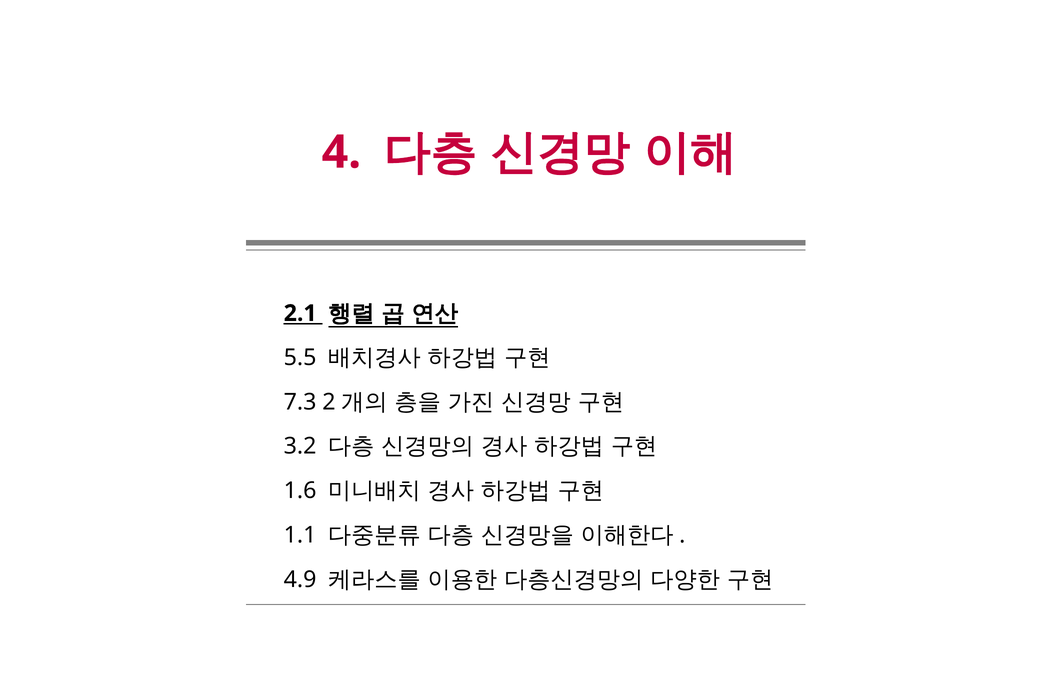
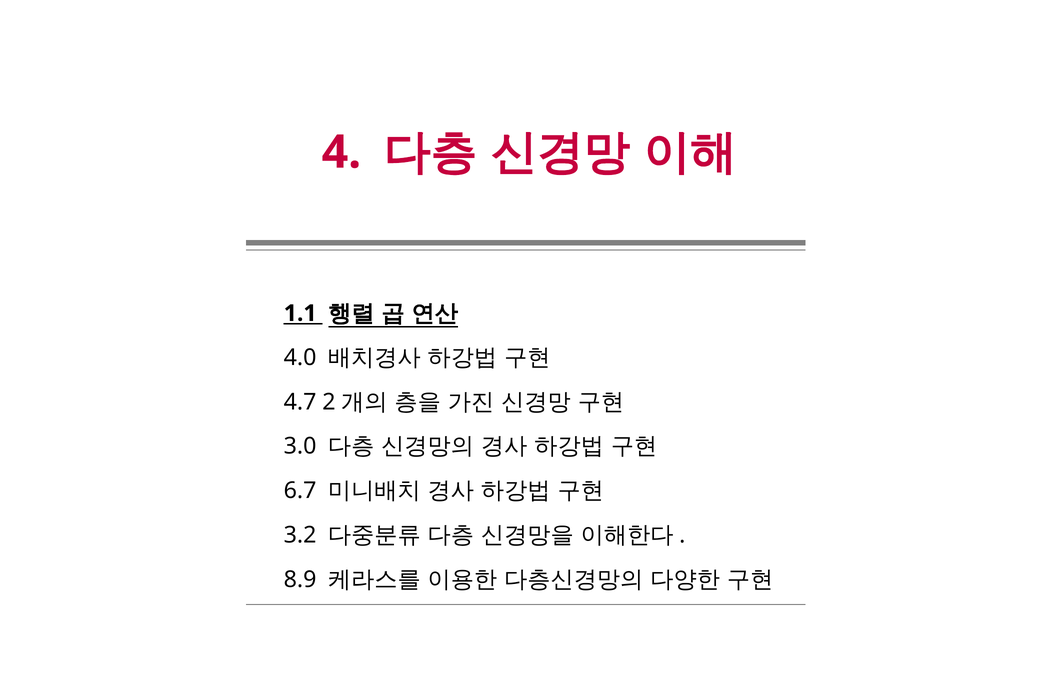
2.1: 2.1 -> 1.1 (300, 313)
5.5: 5.5 -> 4.0 (300, 358)
7.3: 7.3 -> 4.7 (300, 402)
3.2: 3.2 -> 3.0 (300, 446)
1.6: 1.6 -> 6.7 (300, 491)
1.1: 1.1 -> 3.2 (300, 535)
4.9: 4.9 -> 8.9 (300, 580)
